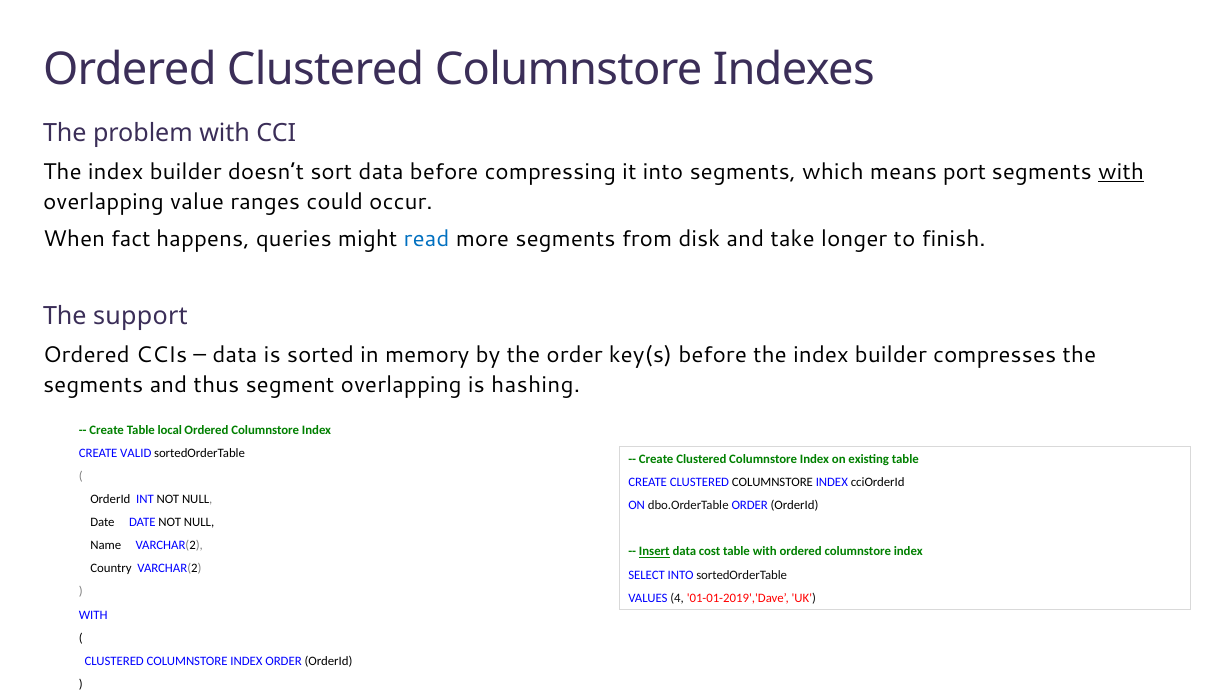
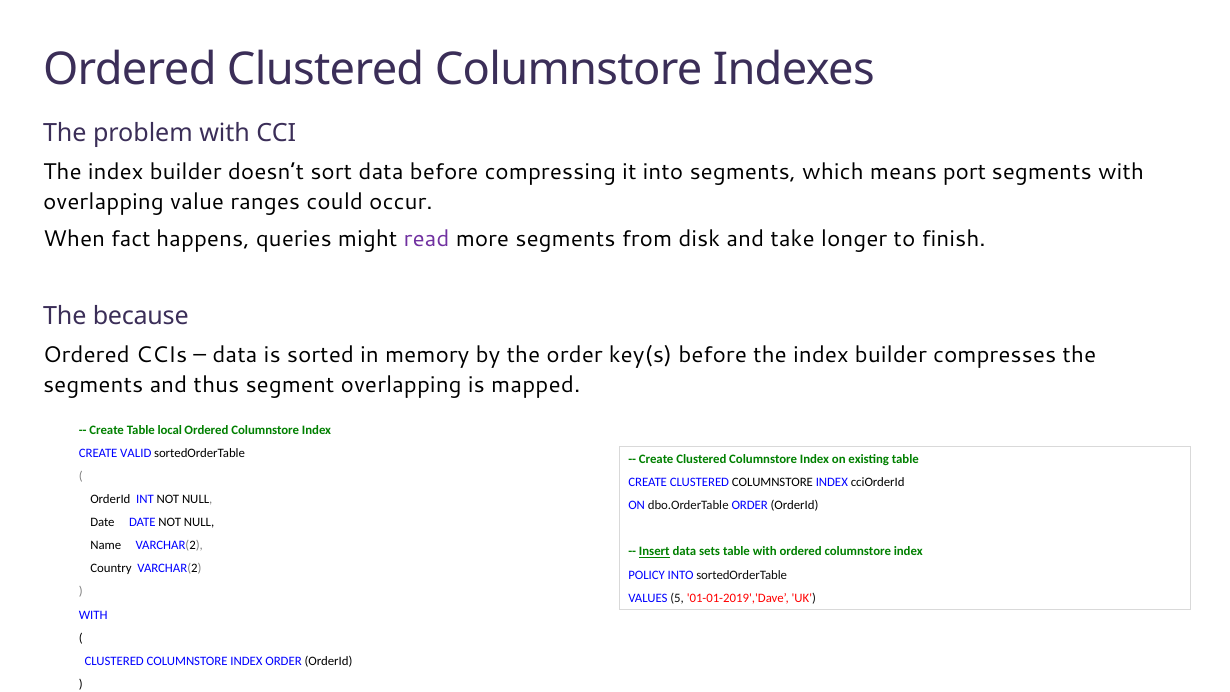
with underline: present -> none (1121, 172)
read colour: blue -> purple (427, 239)
support: support -> because (141, 316)
hashing: hashing -> mapped (536, 385)
cost: cost -> sets (710, 552)
SELECT: SELECT -> POLICY (647, 575)
4: 4 -> 5 (677, 598)
